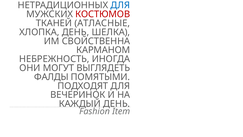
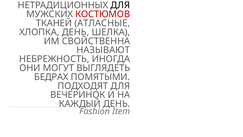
ДЛЯ colour: blue -> black (120, 5)
КАРМАНОМ: КАРМАНОМ -> НАЗЫВАЮТ (103, 50)
ФАЛДЫ: ФАЛДЫ -> БЕДРАХ (51, 77)
